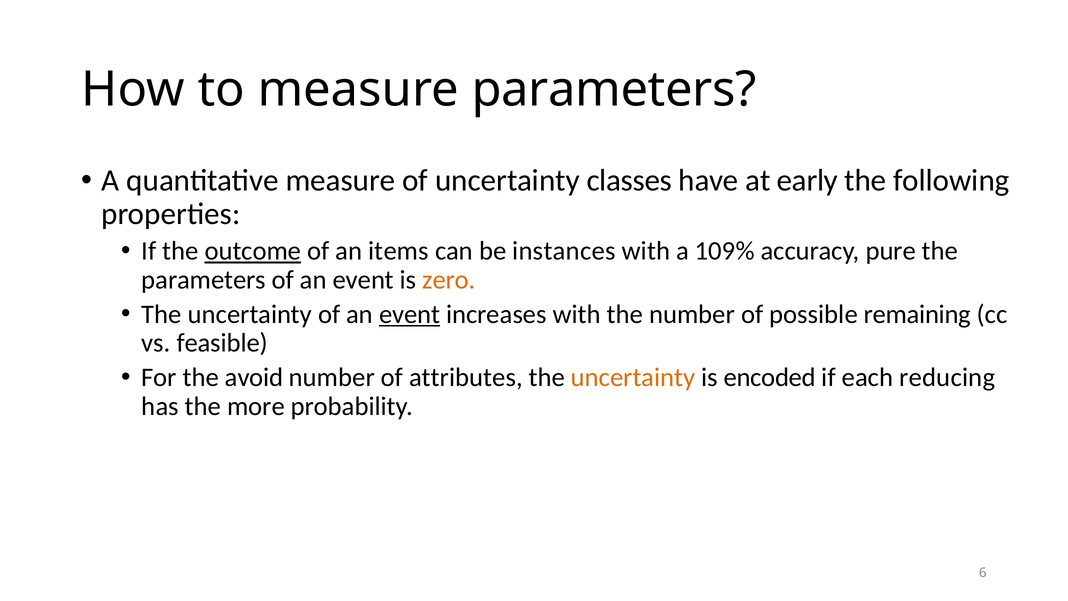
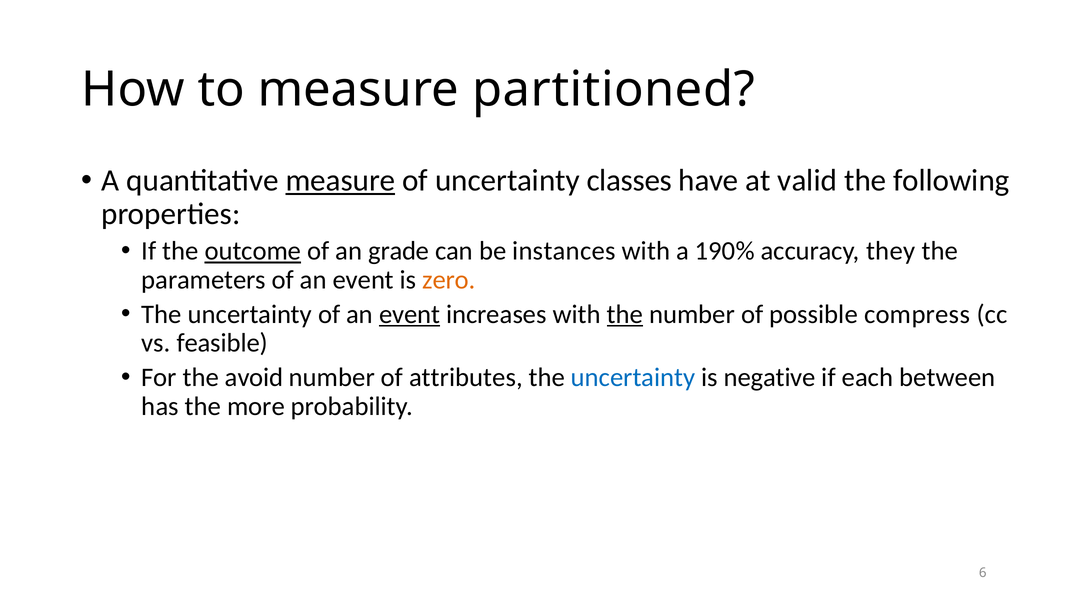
measure parameters: parameters -> partitioned (614, 90)
measure underline: none -> present (340, 181)
early: early -> valid (807, 181)
items: items -> grade (399, 251)
109%: 109% -> 190% (725, 251)
pure: pure -> they (891, 251)
the underline: none -> present (625, 314)
remaining: remaining -> compress (917, 314)
uncertainty colour: orange -> blue (633, 377)
encoded: encoded -> negative (770, 377)
reducing: reducing -> between (947, 377)
